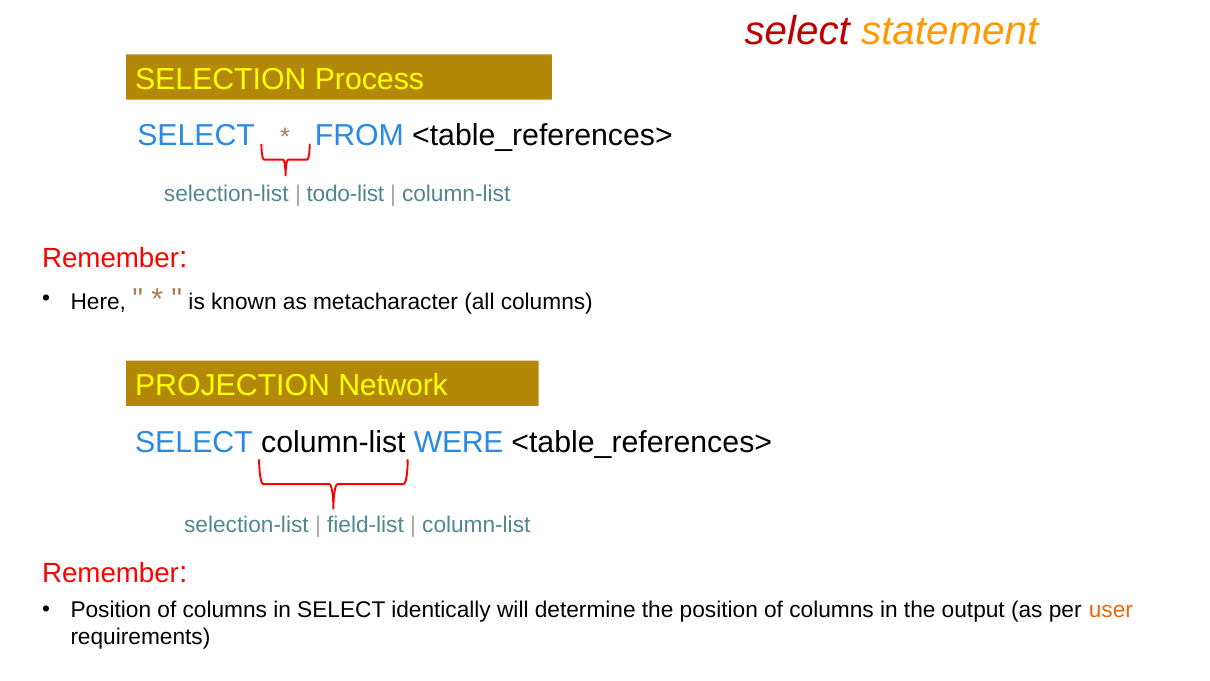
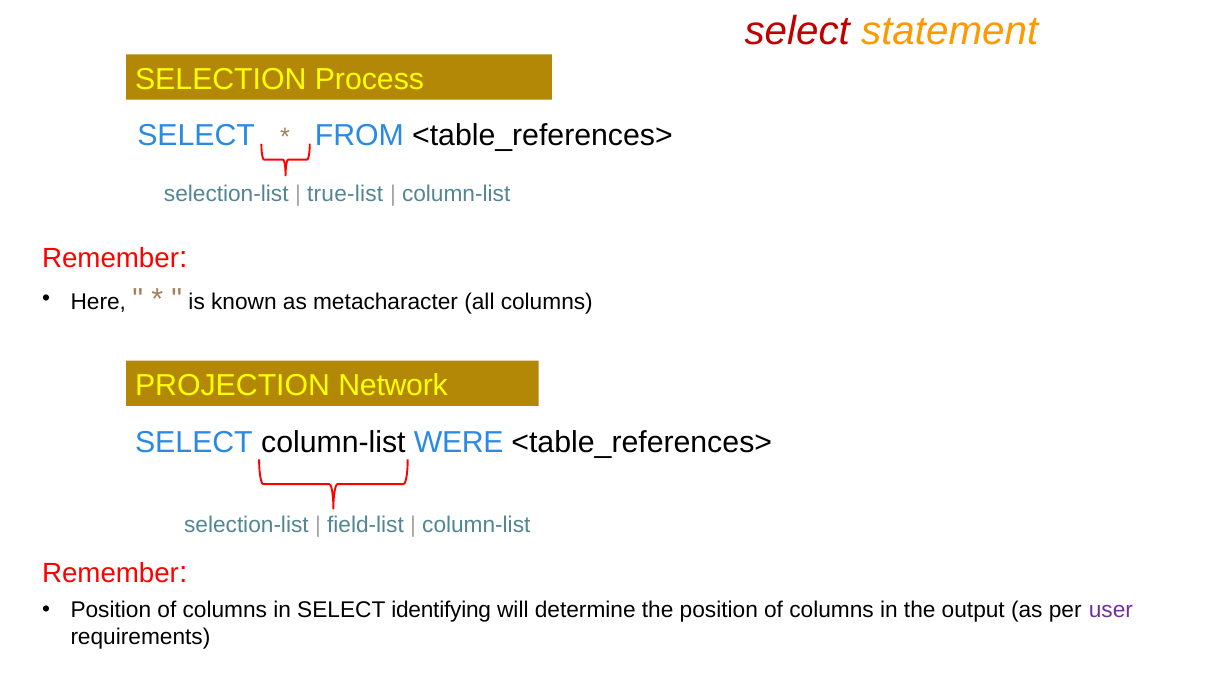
todo-list: todo-list -> true-list (345, 194)
identically: identically -> identifying (441, 610)
user colour: orange -> purple (1111, 610)
